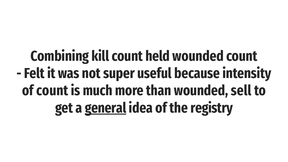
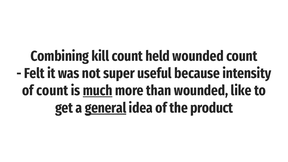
much underline: none -> present (98, 91)
sell: sell -> like (241, 91)
registry: registry -> product (212, 108)
